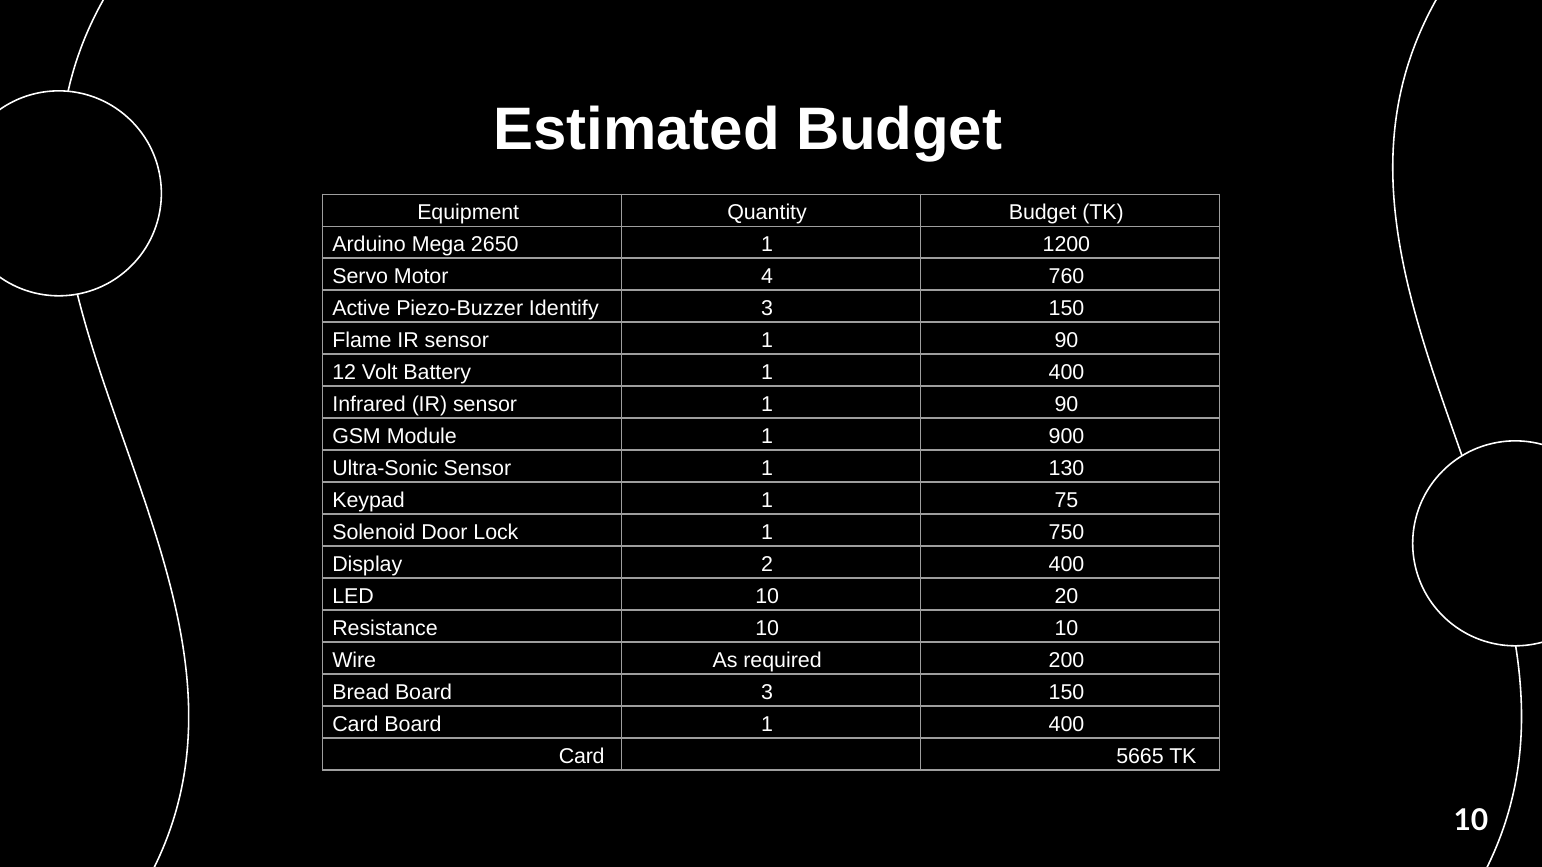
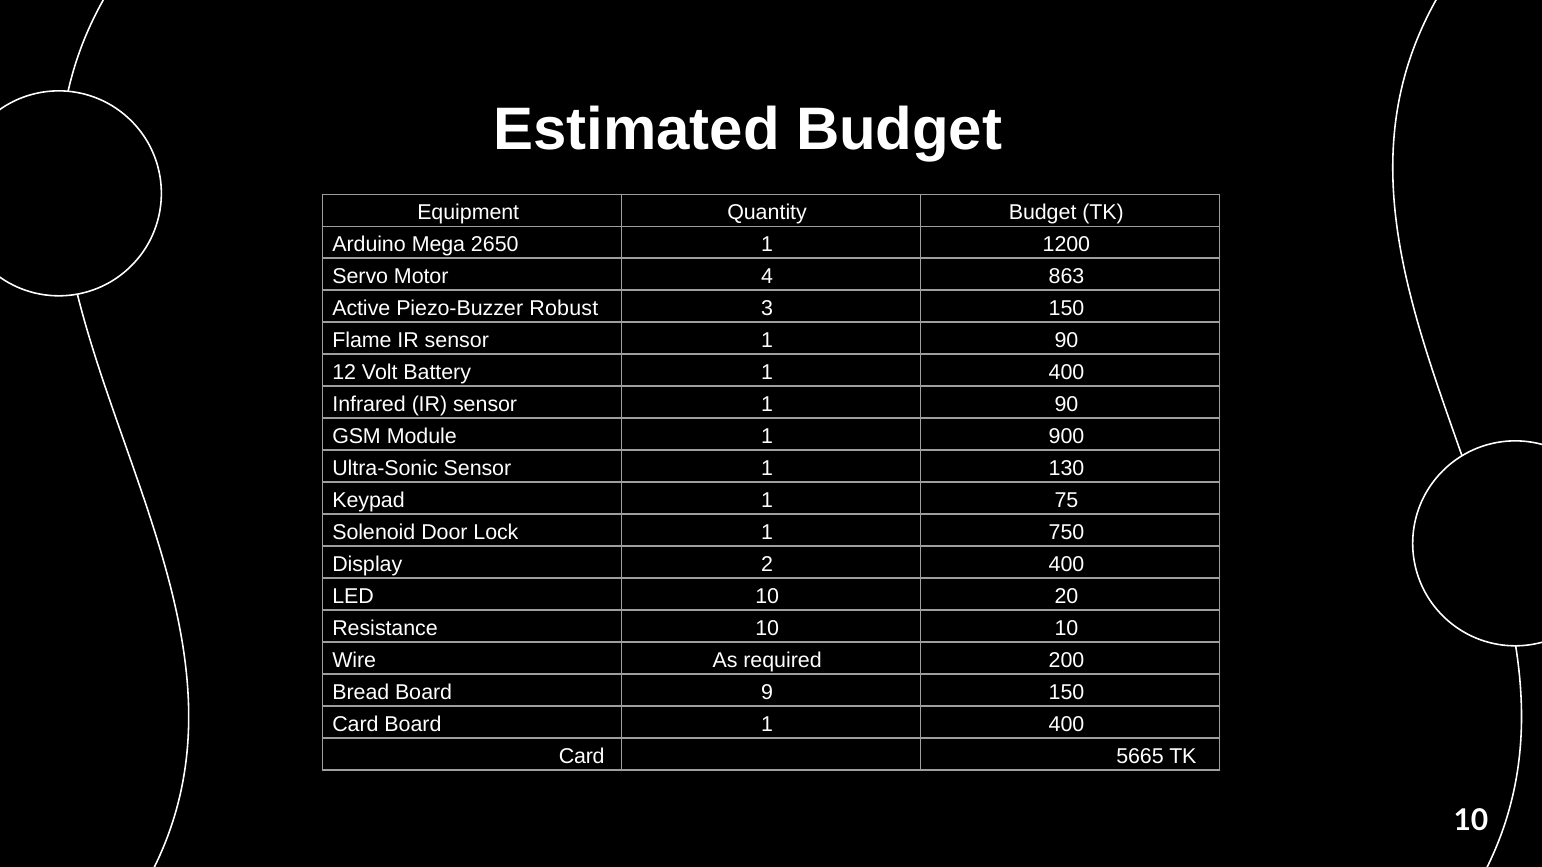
760: 760 -> 863 (1067, 277)
Identify: Identify -> Robust (564, 309)
Board 3: 3 -> 9 (767, 692)
